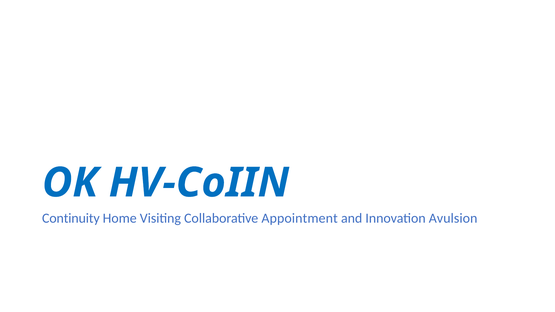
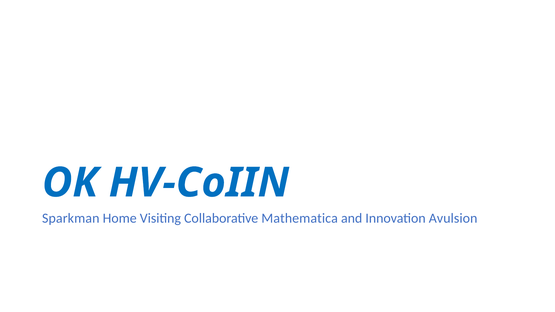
Continuity: Continuity -> Sparkman (71, 218)
Appointment: Appointment -> Mathematica (300, 218)
